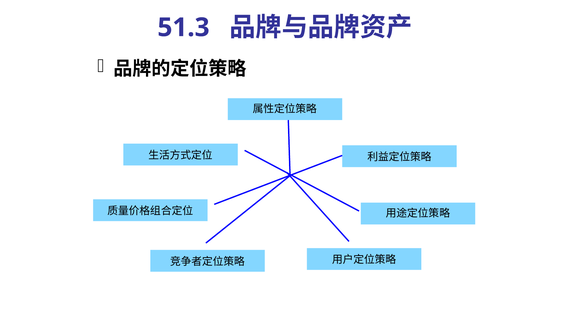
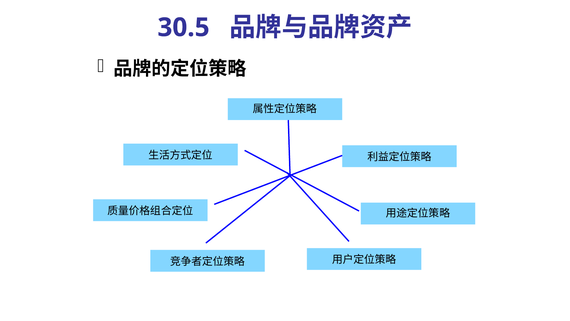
51.3: 51.3 -> 30.5 (184, 27)
